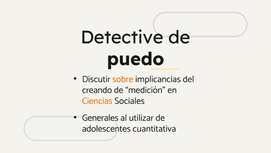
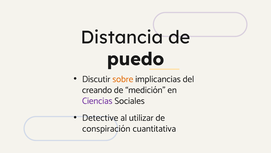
Detective: Detective -> Distancia (122, 37)
Ciencias colour: orange -> purple (97, 100)
Generales: Generales -> Detective (100, 117)
adolescentes: adolescentes -> conspiración (106, 128)
